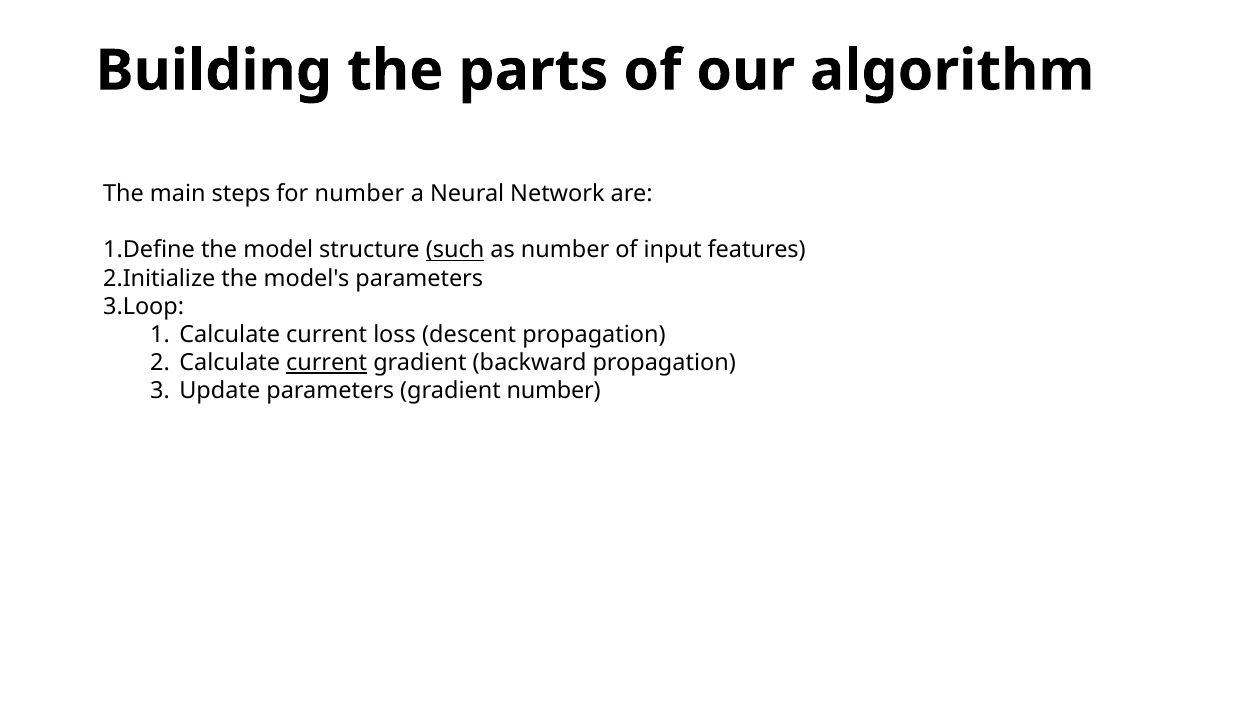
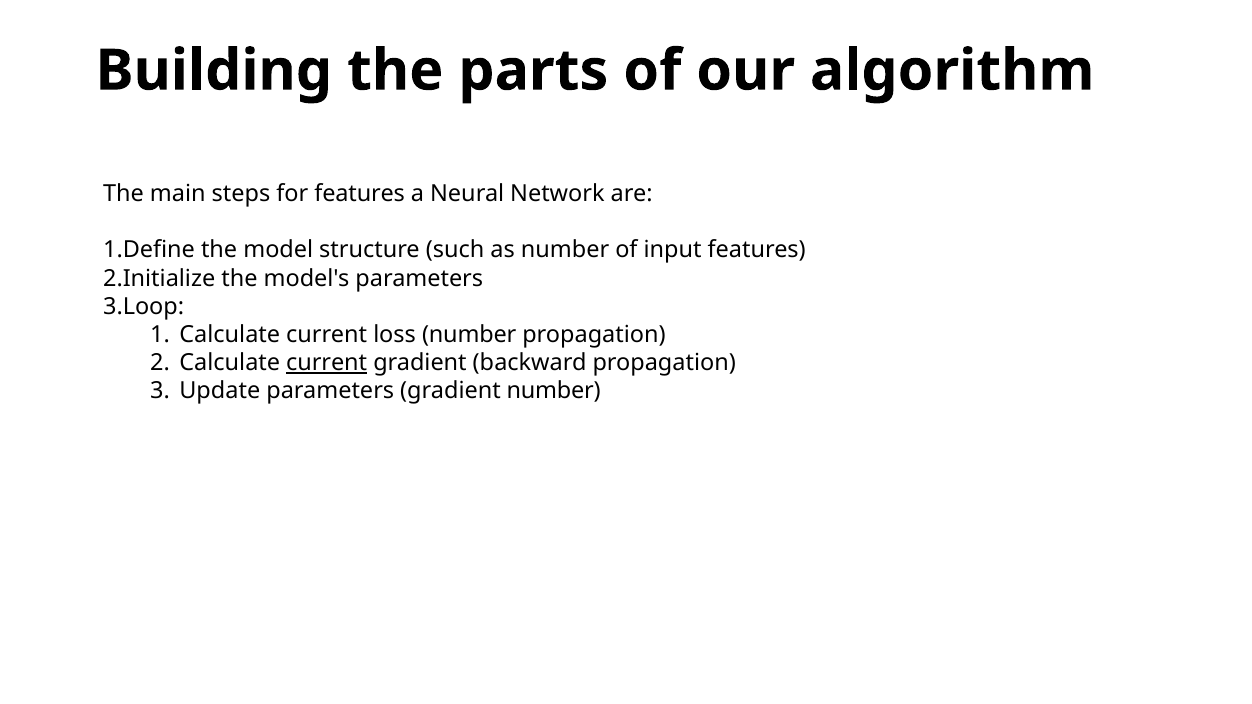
for number: number -> features (360, 194)
such underline: present -> none (455, 250)
loss descent: descent -> number (469, 335)
